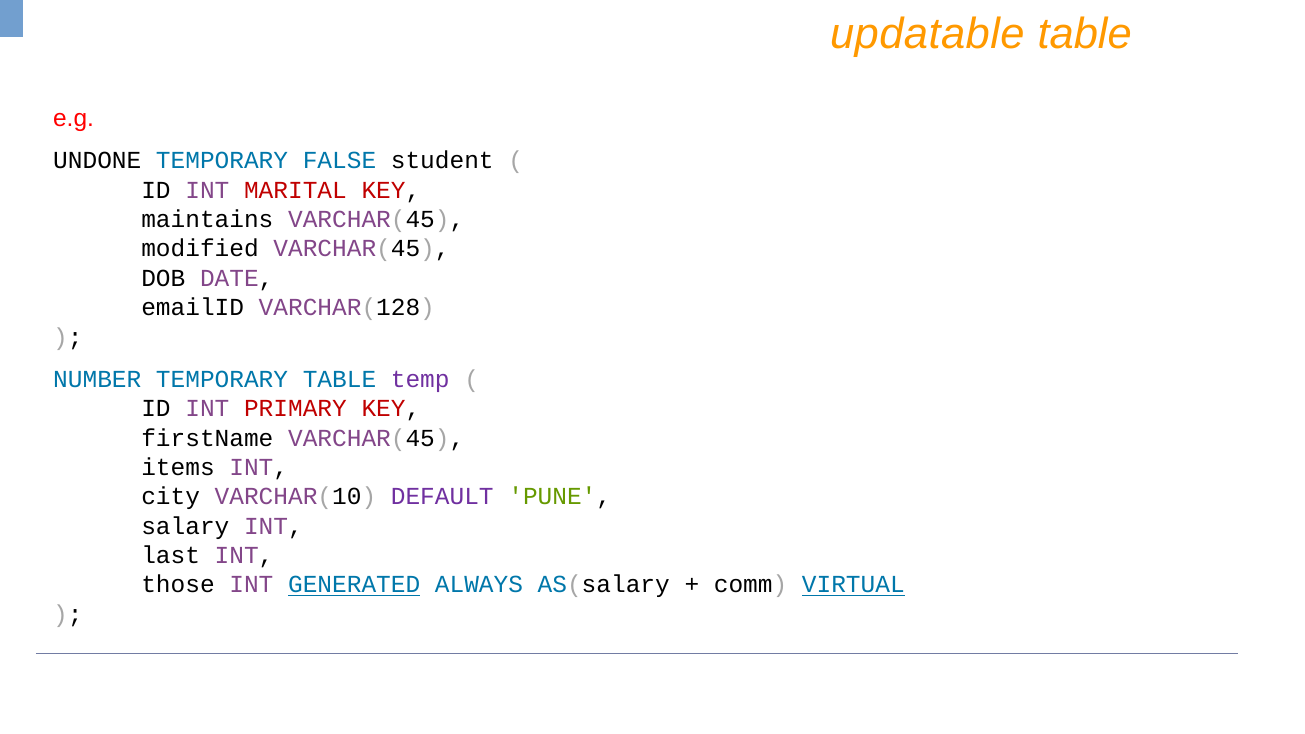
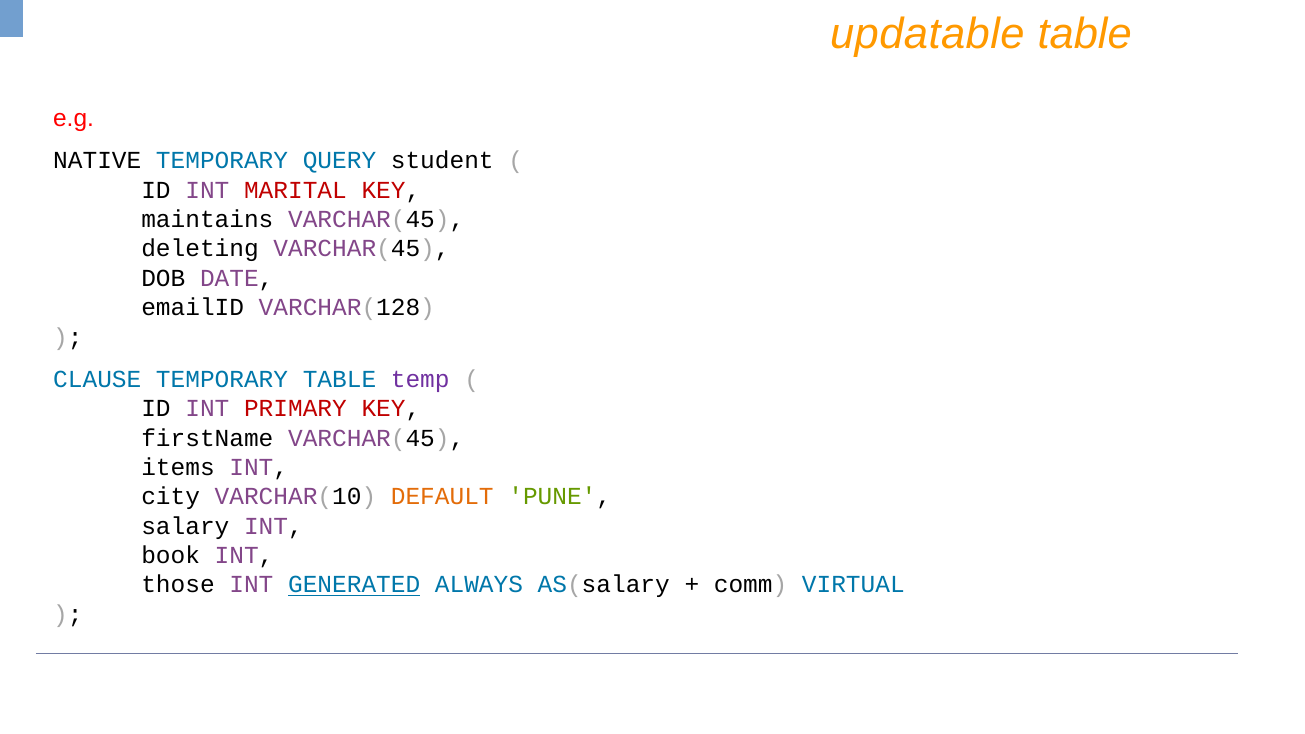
UNDONE: UNDONE -> NATIVE (97, 161)
FALSE: FALSE -> QUERY (339, 161)
modified: modified -> deleting (200, 249)
NUMBER: NUMBER -> CLAUSE (97, 379)
DEFAULT colour: purple -> orange (442, 497)
last: last -> book (171, 556)
VIRTUAL underline: present -> none (853, 585)
